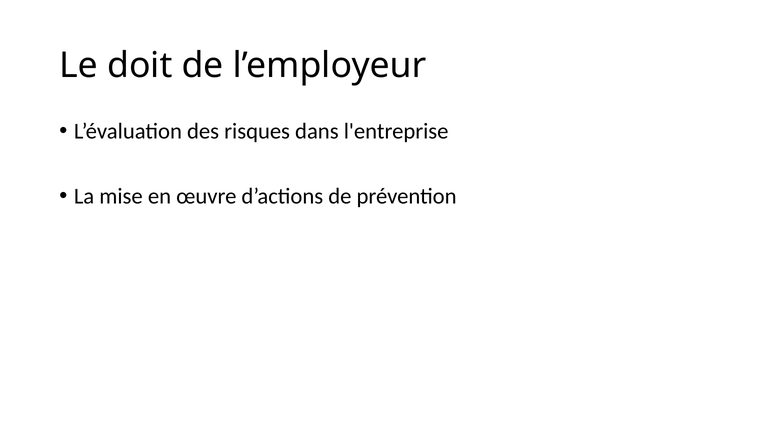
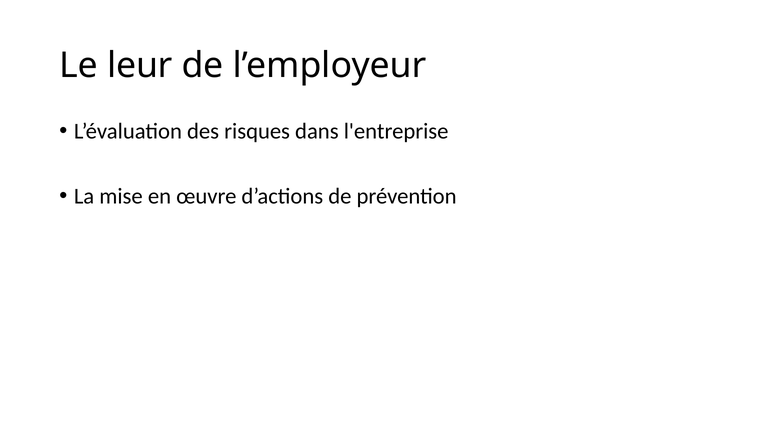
doit: doit -> leur (140, 65)
